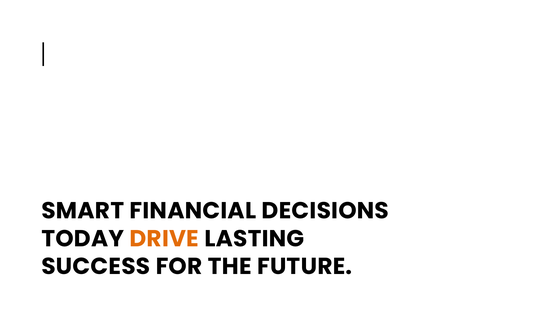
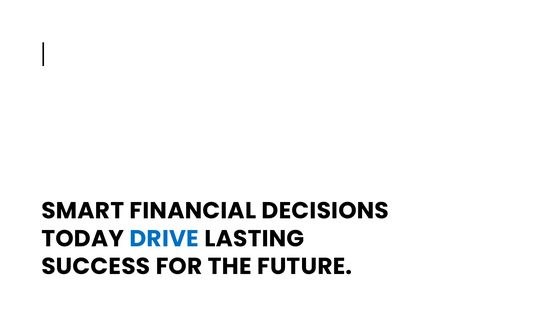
DRIVE colour: orange -> blue (164, 239)
